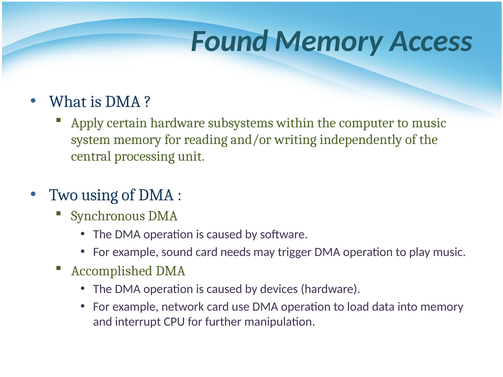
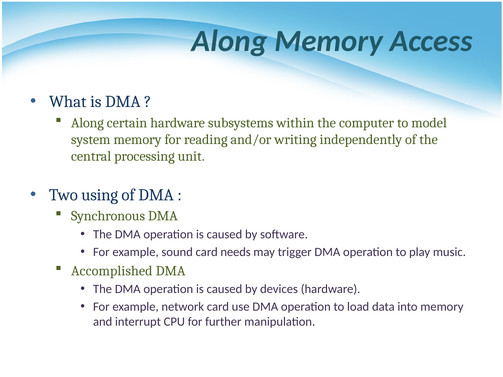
Found: Found -> Along (229, 41)
Apply: Apply -> Along (87, 123)
to music: music -> model (429, 123)
